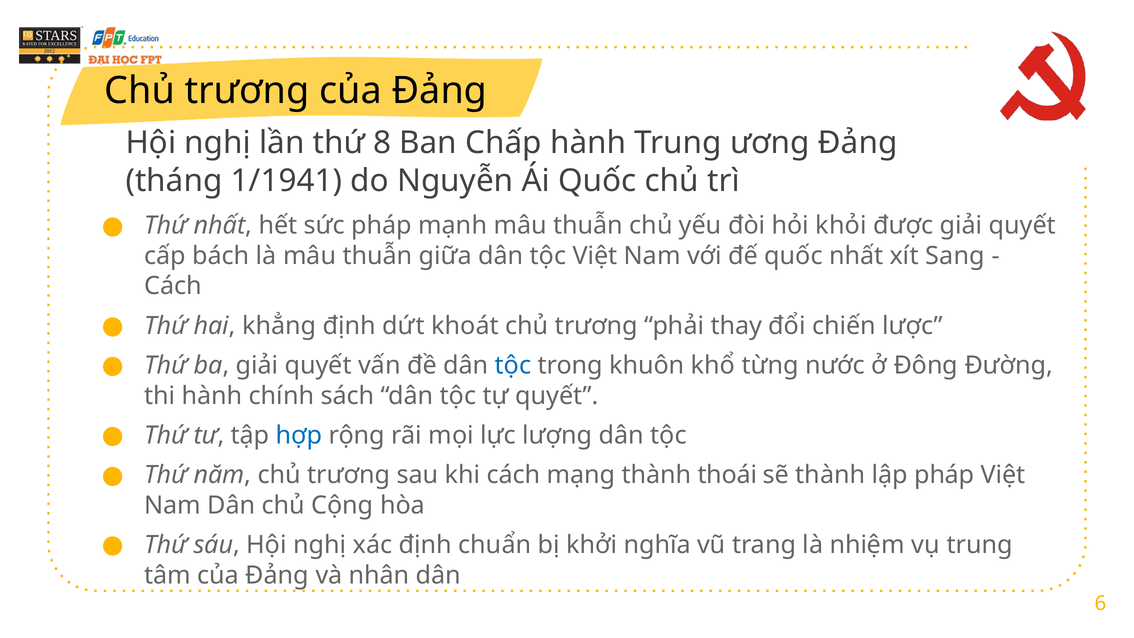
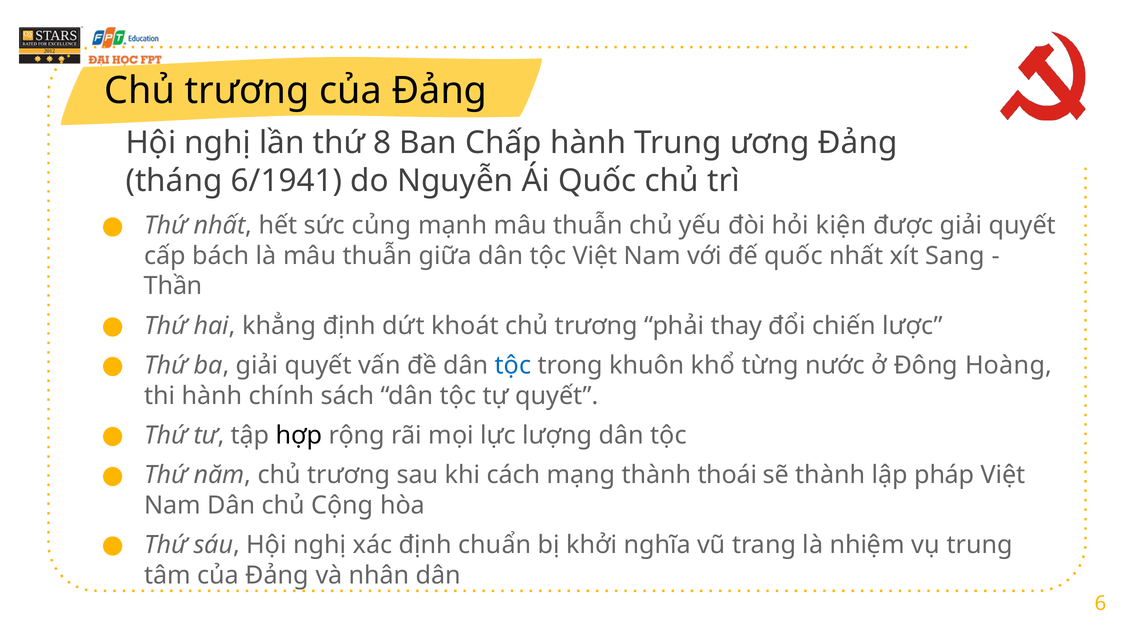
1/1941: 1/1941 -> 6/1941 (286, 181)
sức pháp: pháp -> củng (381, 226)
khỏi: khỏi -> kiện (841, 226)
Cách: Cách -> Thần (173, 286)
Đường: Đường -> Hoàng (1009, 365)
hợp colour: blue -> black (299, 435)
